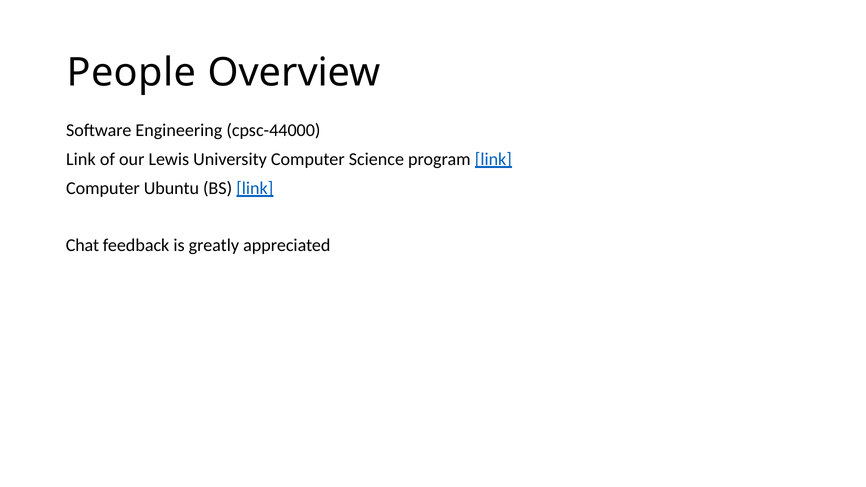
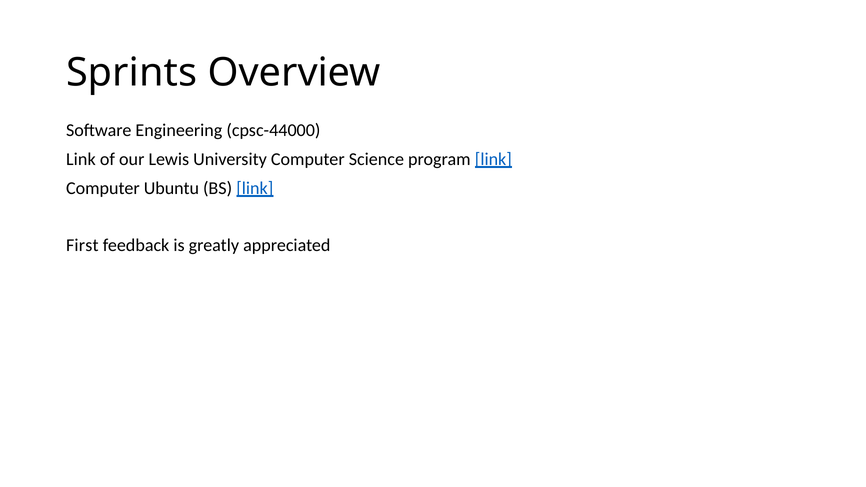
People: People -> Sprints (132, 73)
Chat: Chat -> First (82, 245)
